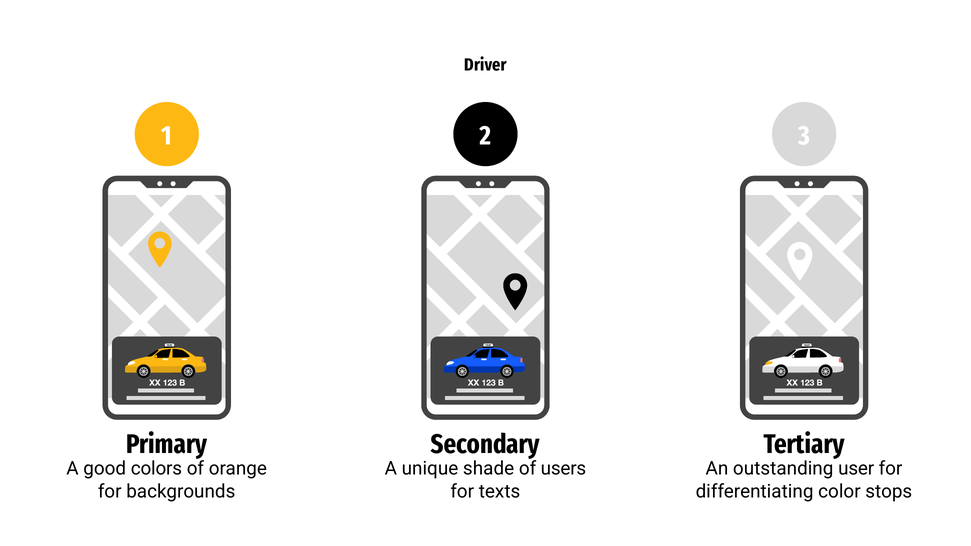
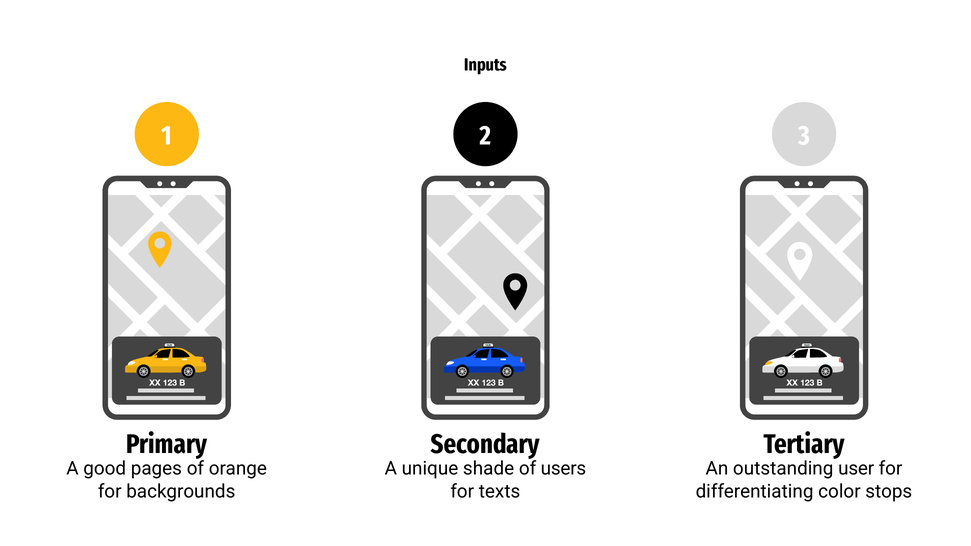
Driver: Driver -> Inputs (486, 65)
colors: colors -> pages (156, 469)
